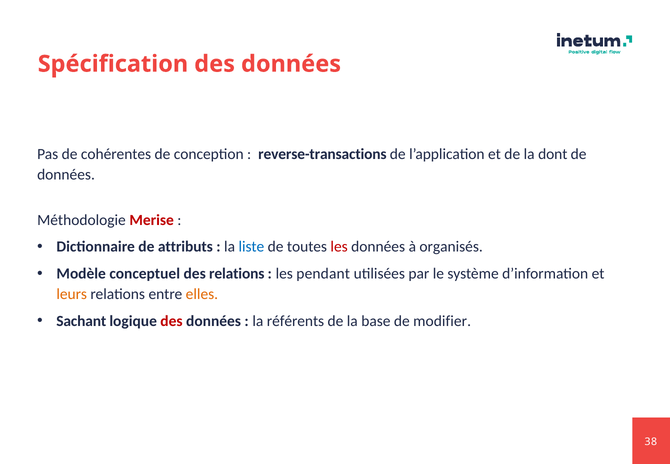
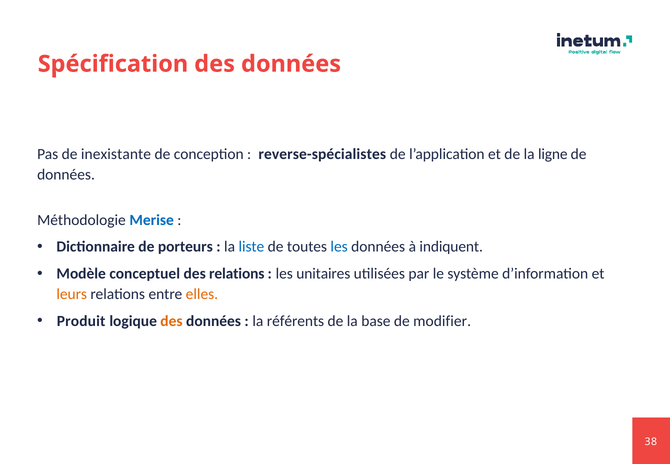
cohérentes: cohérentes -> inexistante (116, 154)
reverse-transactions: reverse-transactions -> reverse-spécialistes (322, 154)
dont: dont -> ligne (553, 154)
Merise colour: red -> blue (152, 220)
attributs: attributs -> porteurs (185, 247)
les colour: red -> blue (339, 247)
organisés: organisés -> indiquent (451, 247)
pendant: pendant -> unitaires (323, 274)
Sachant: Sachant -> Produit (81, 321)
des colour: red -> orange (171, 321)
